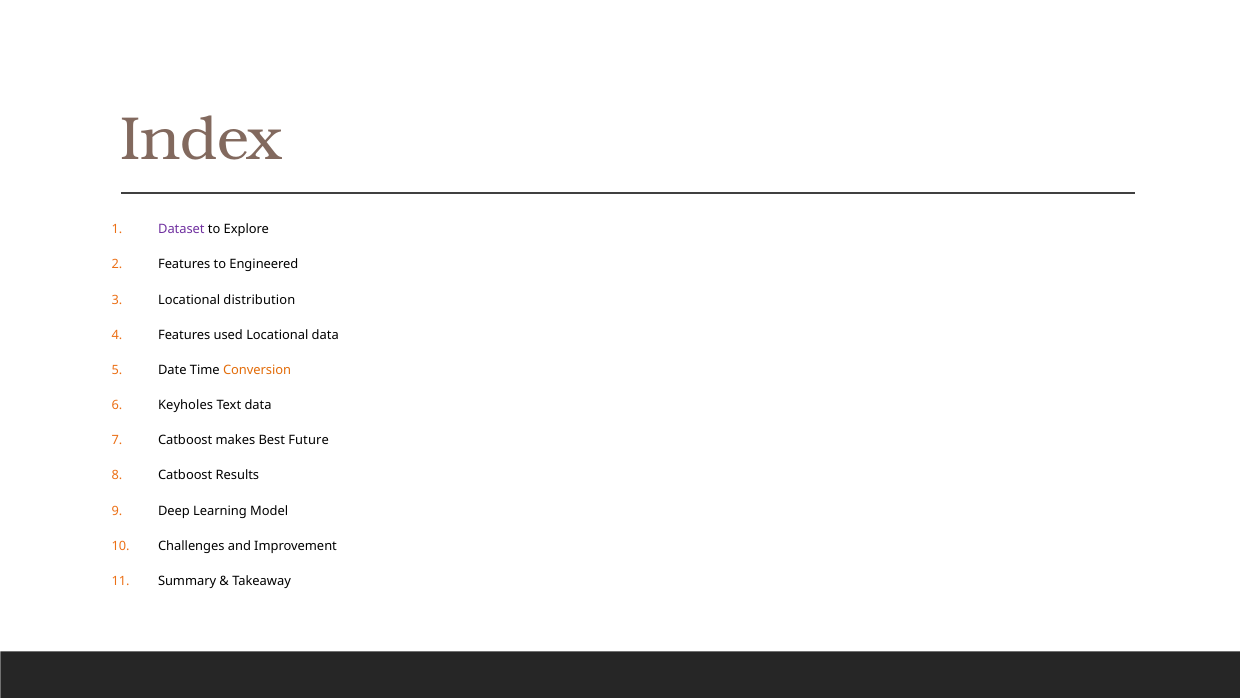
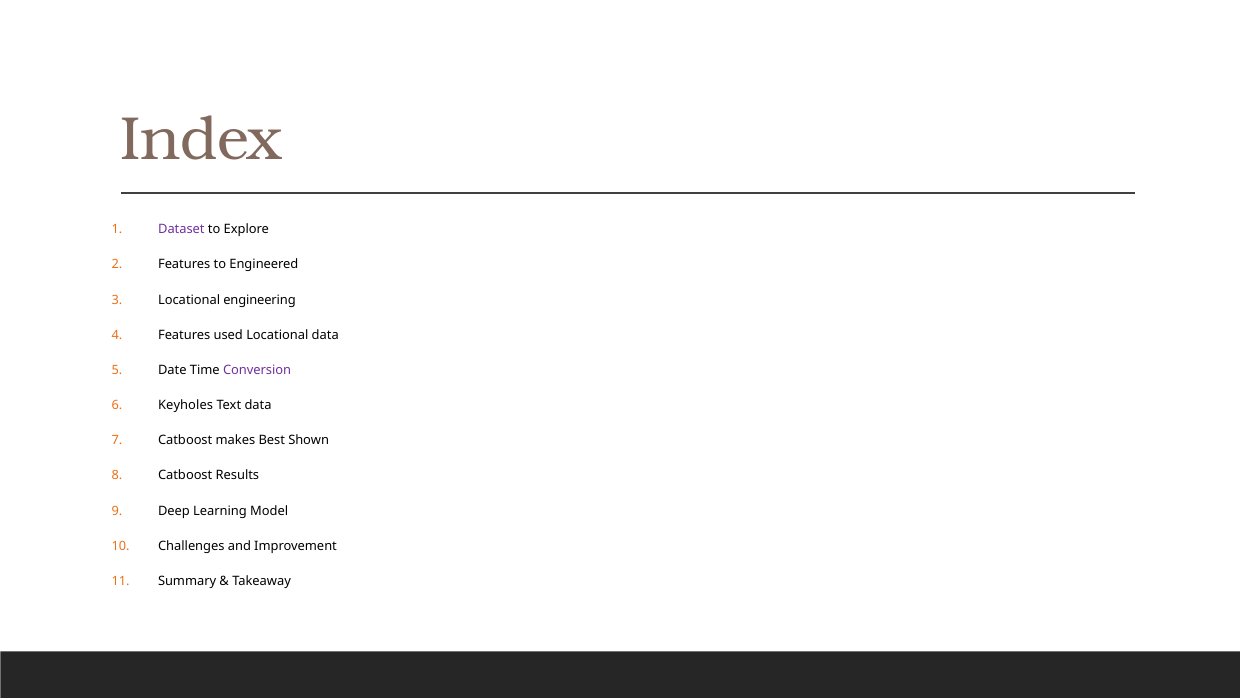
distribution: distribution -> engineering (259, 300)
Conversion colour: orange -> purple (257, 370)
Future: Future -> Shown (309, 440)
